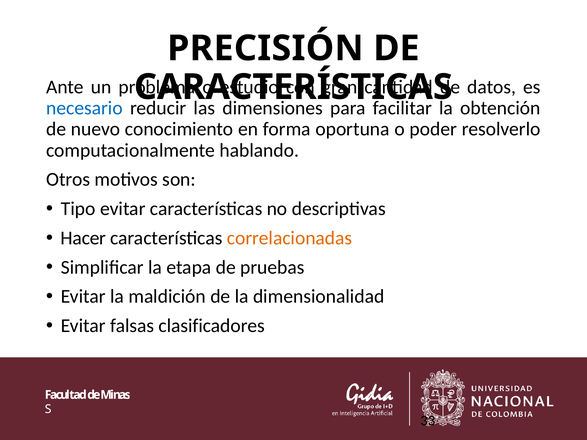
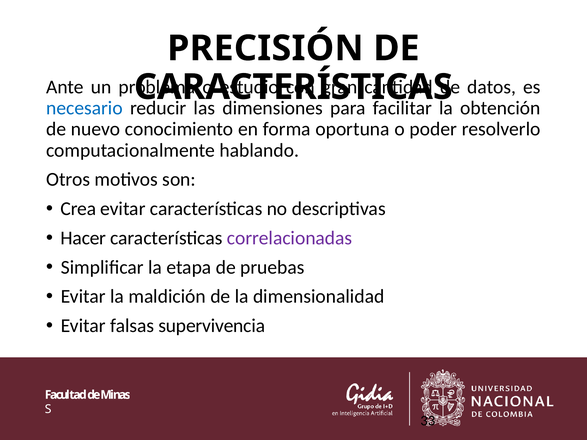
Tipo: Tipo -> Crea (78, 209)
correlacionadas colour: orange -> purple (290, 238)
clasificadores: clasificadores -> supervivencia (212, 326)
